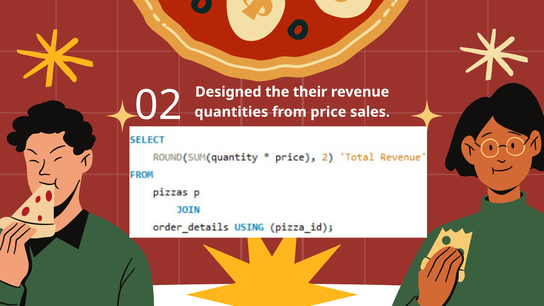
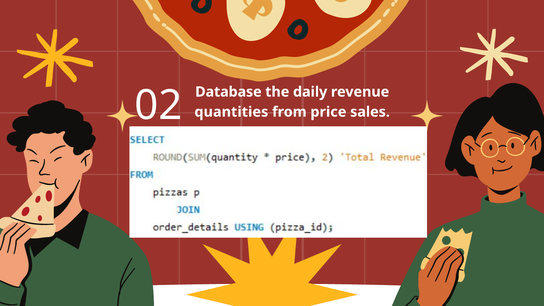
Designed: Designed -> Database (228, 92)
their: their -> daily (310, 92)
